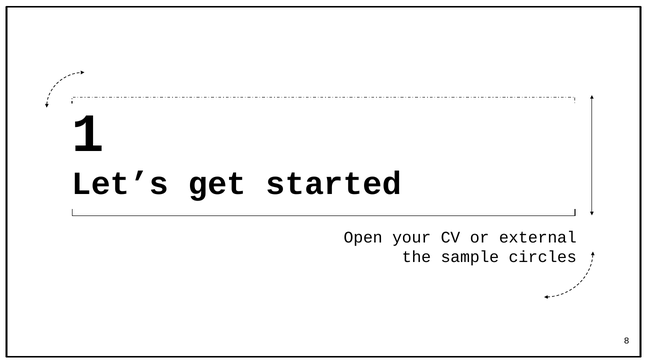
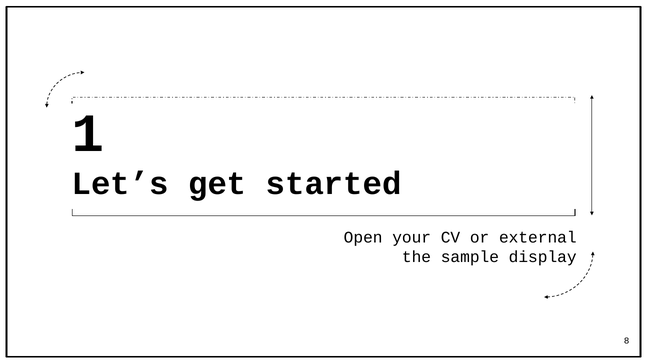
circles: circles -> display (543, 257)
